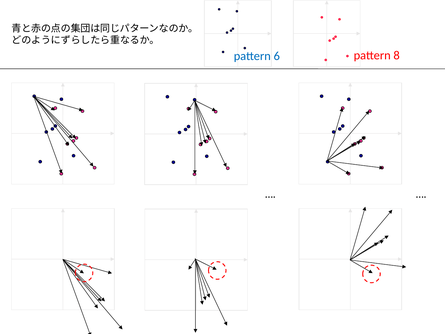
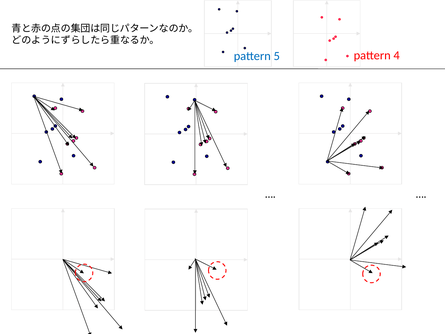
6: 6 -> 5 (277, 56)
8: 8 -> 4 (397, 55)
